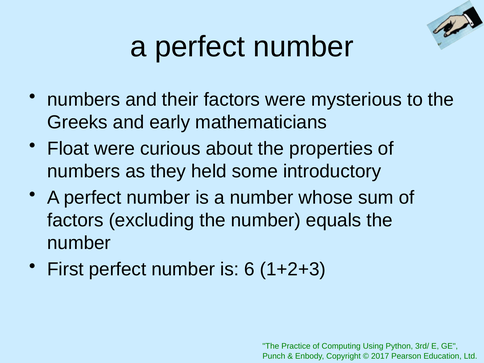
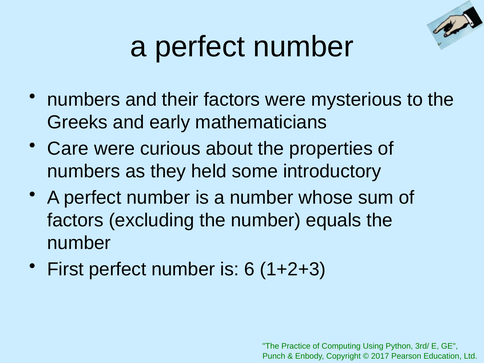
Float: Float -> Care (68, 149)
